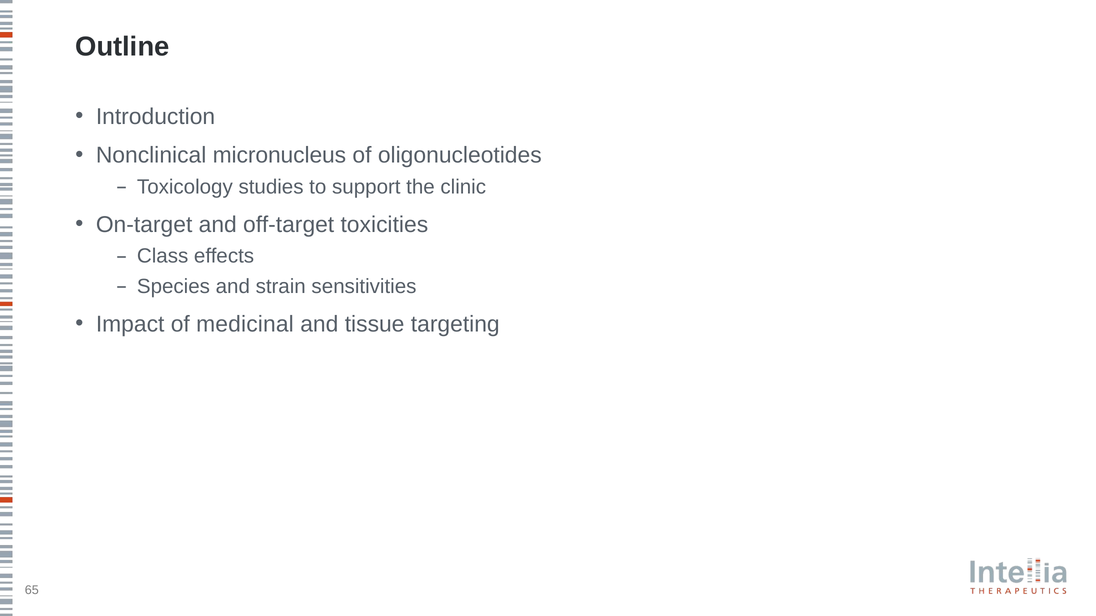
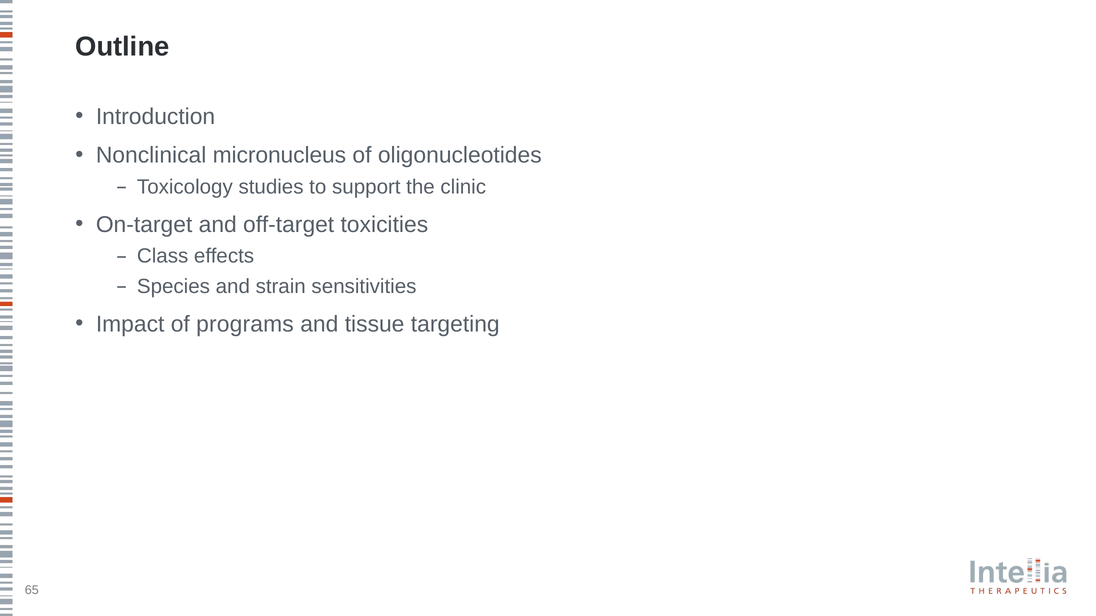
medicinal: medicinal -> programs (245, 324)
